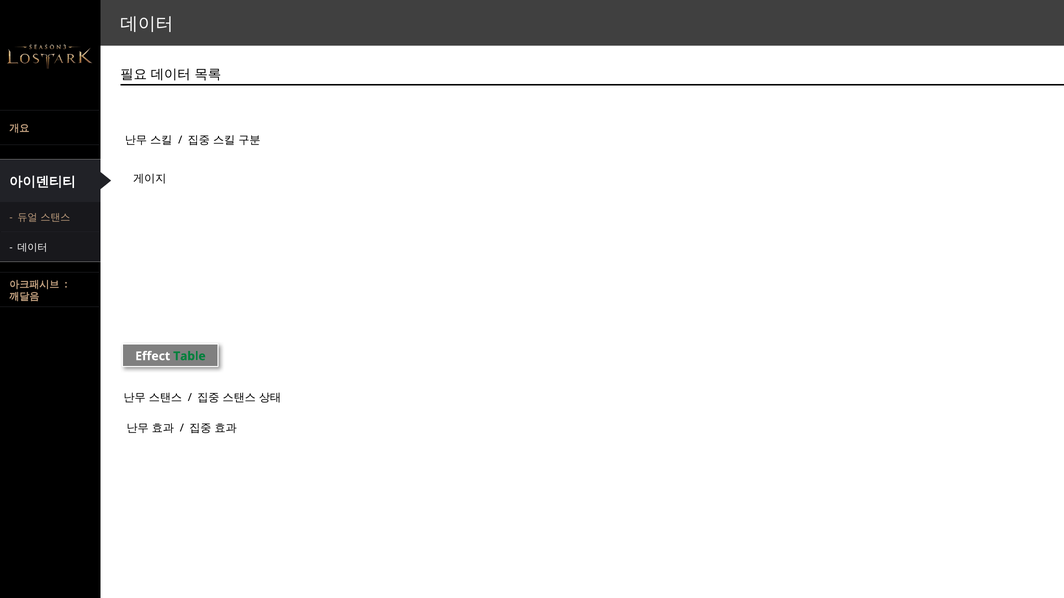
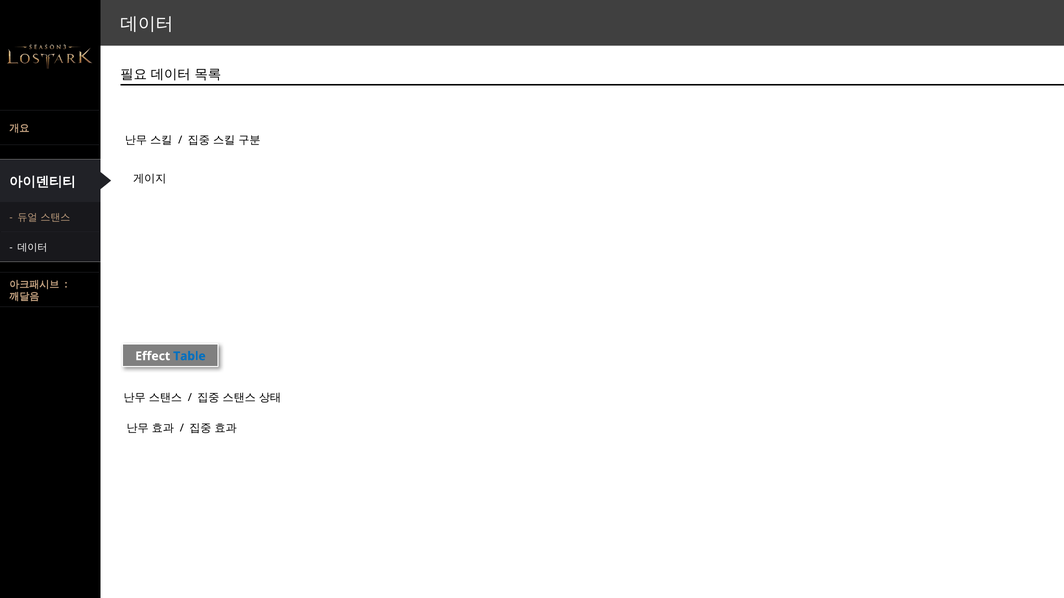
Table colour: green -> blue (189, 356)
